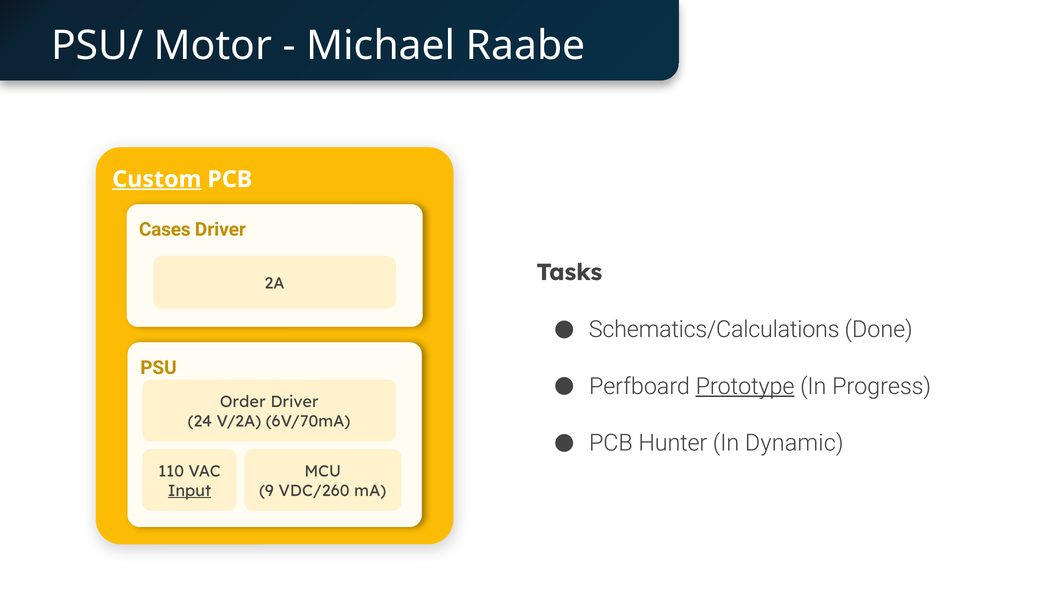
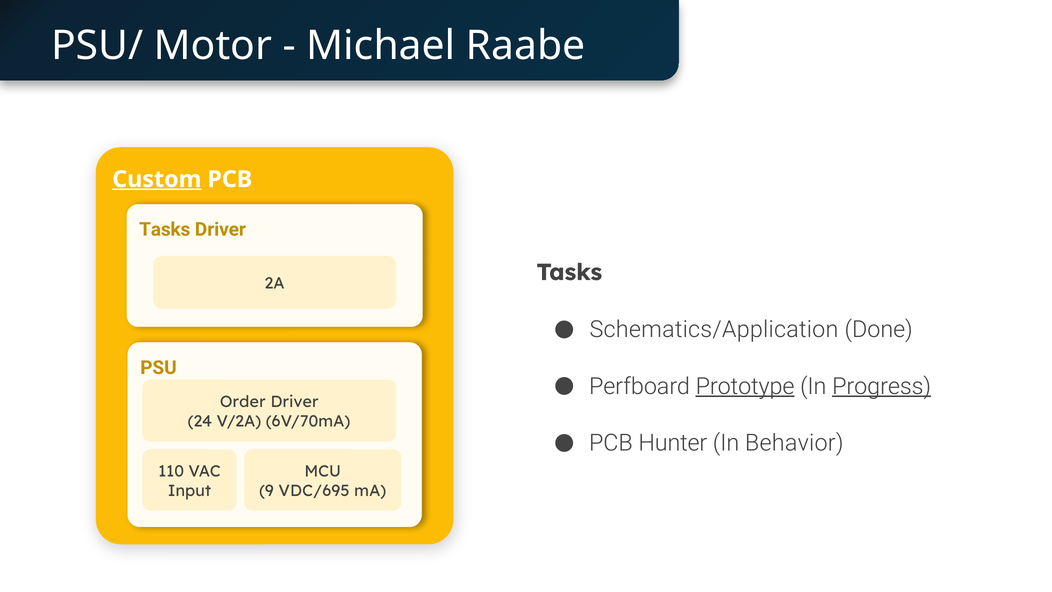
Cases: Cases -> Tasks (165, 229)
Schematics/Calculations: Schematics/Calculations -> Schematics/Application (714, 330)
Progress underline: none -> present (882, 386)
Dynamic: Dynamic -> Behavior (794, 443)
Input underline: present -> none (189, 491)
VDC/260: VDC/260 -> VDC/695 (314, 491)
